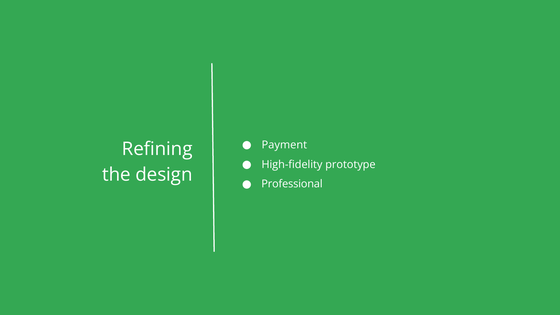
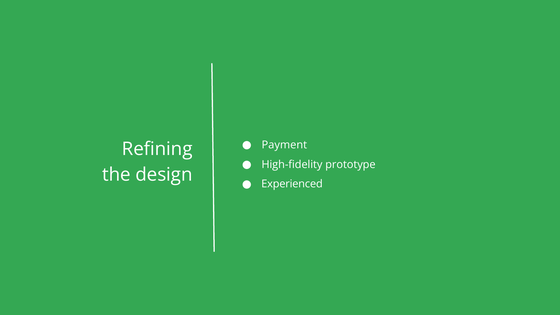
Professional: Professional -> Experienced (292, 184)
